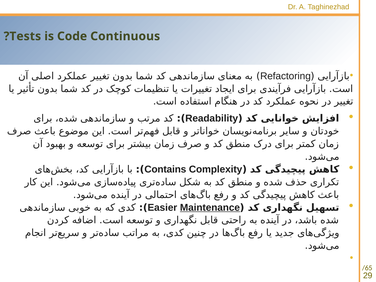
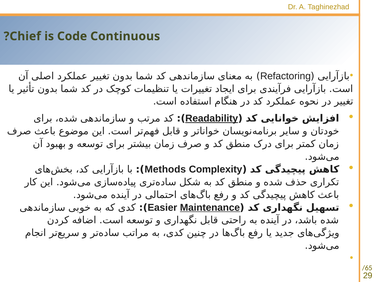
Tests: Tests -> Chief (25, 36)
Readability underline: none -> present (212, 118)
Contains: Contains -> Methods (165, 169)
